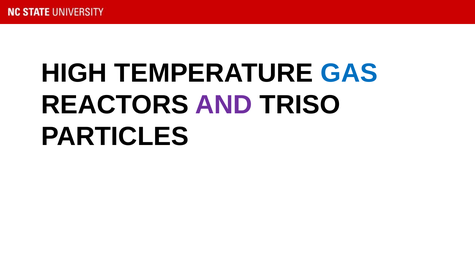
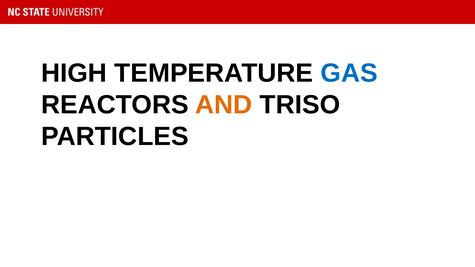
AND colour: purple -> orange (224, 105)
